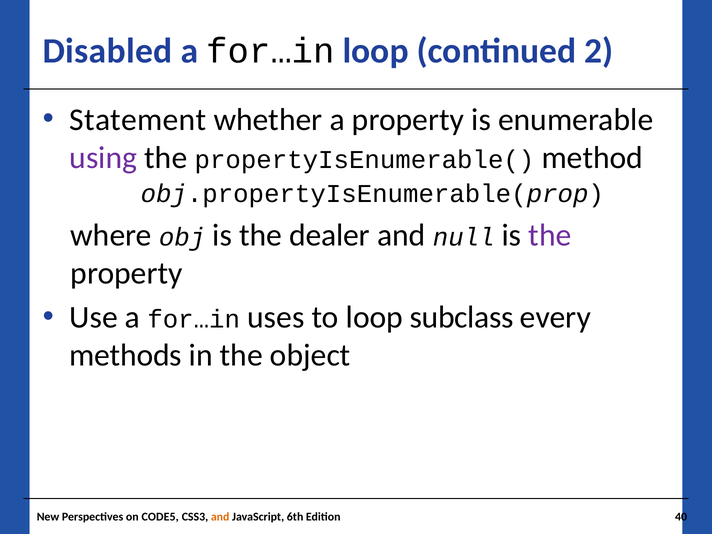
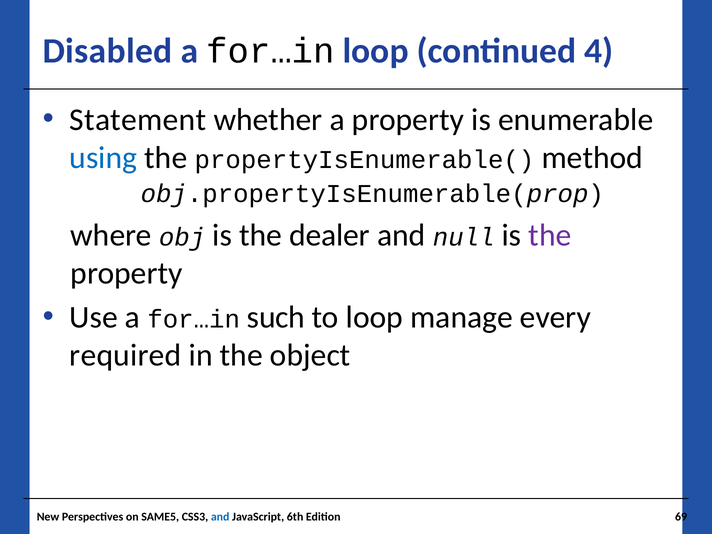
2: 2 -> 4 (599, 51)
using colour: purple -> blue (103, 158)
uses: uses -> such (276, 318)
subclass: subclass -> manage (462, 318)
methods: methods -> required (125, 356)
CODE5: CODE5 -> SAME5 (160, 517)
and colour: orange -> blue (220, 517)
40: 40 -> 69 (681, 517)
